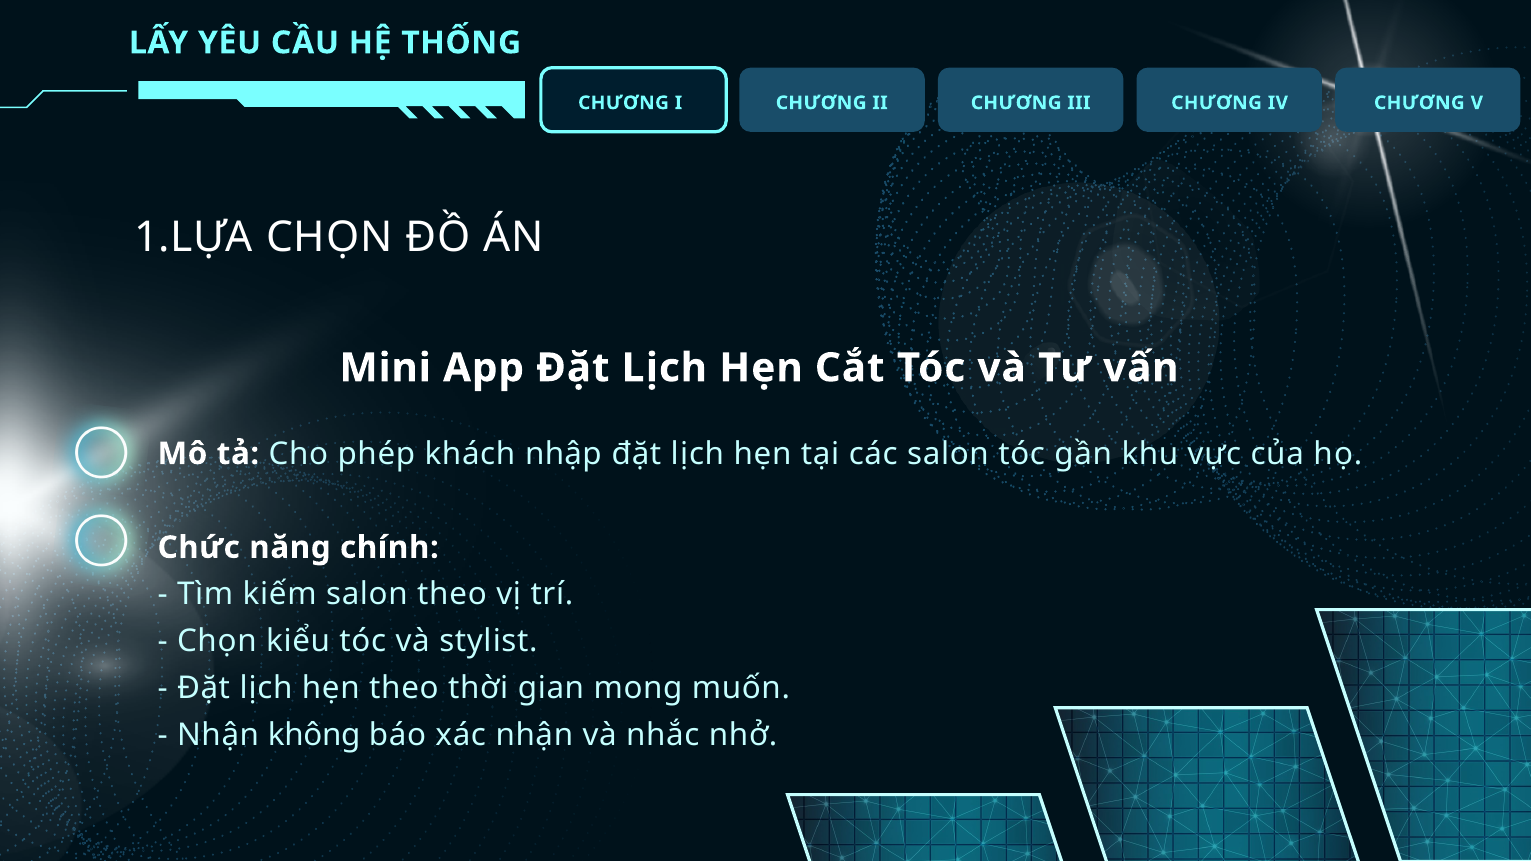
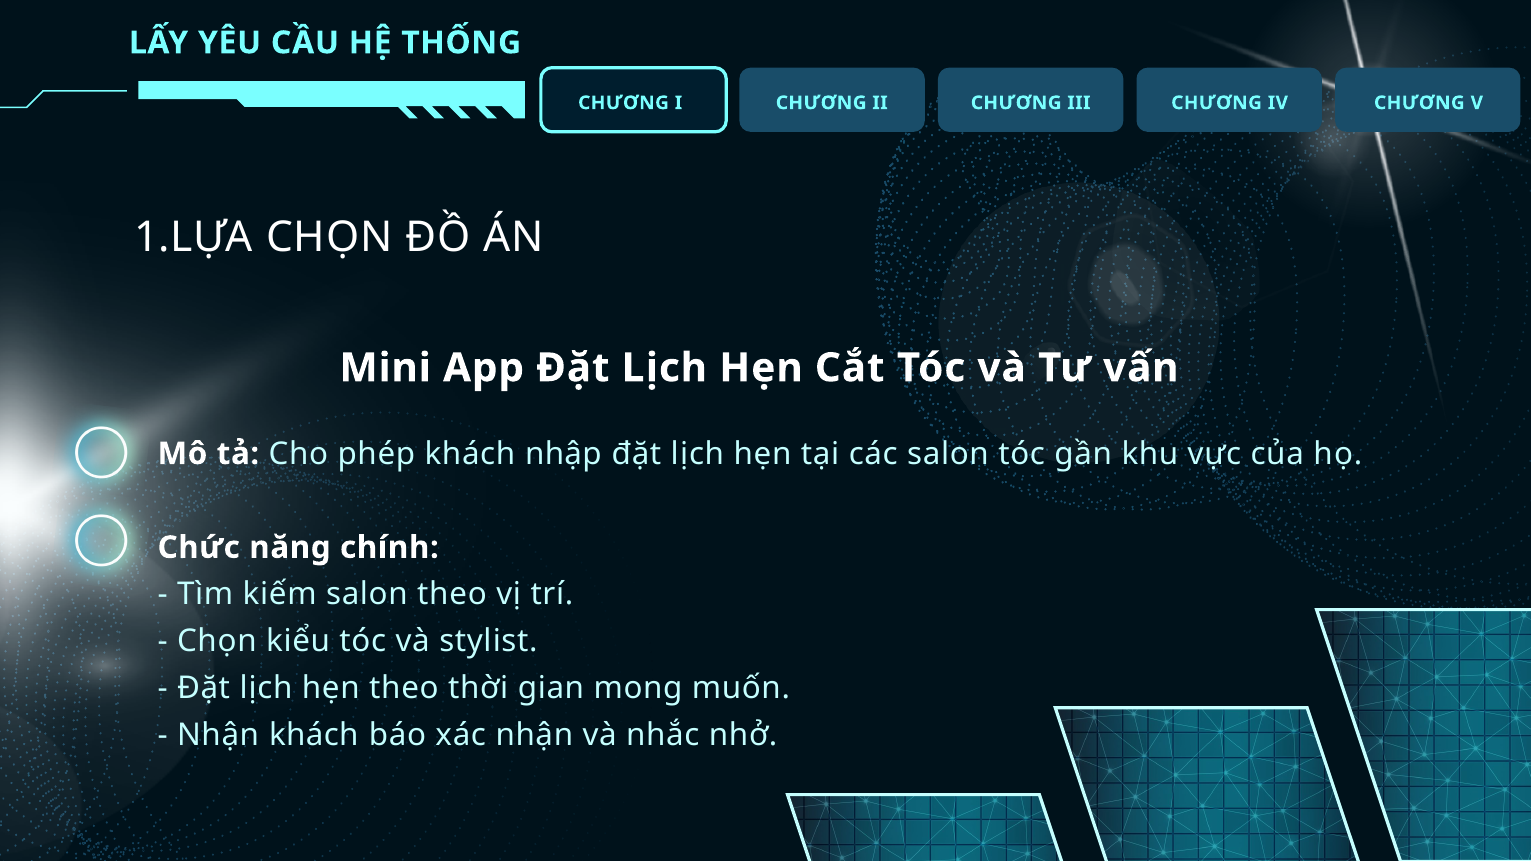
Nhận không: không -> khách (314, 735)
